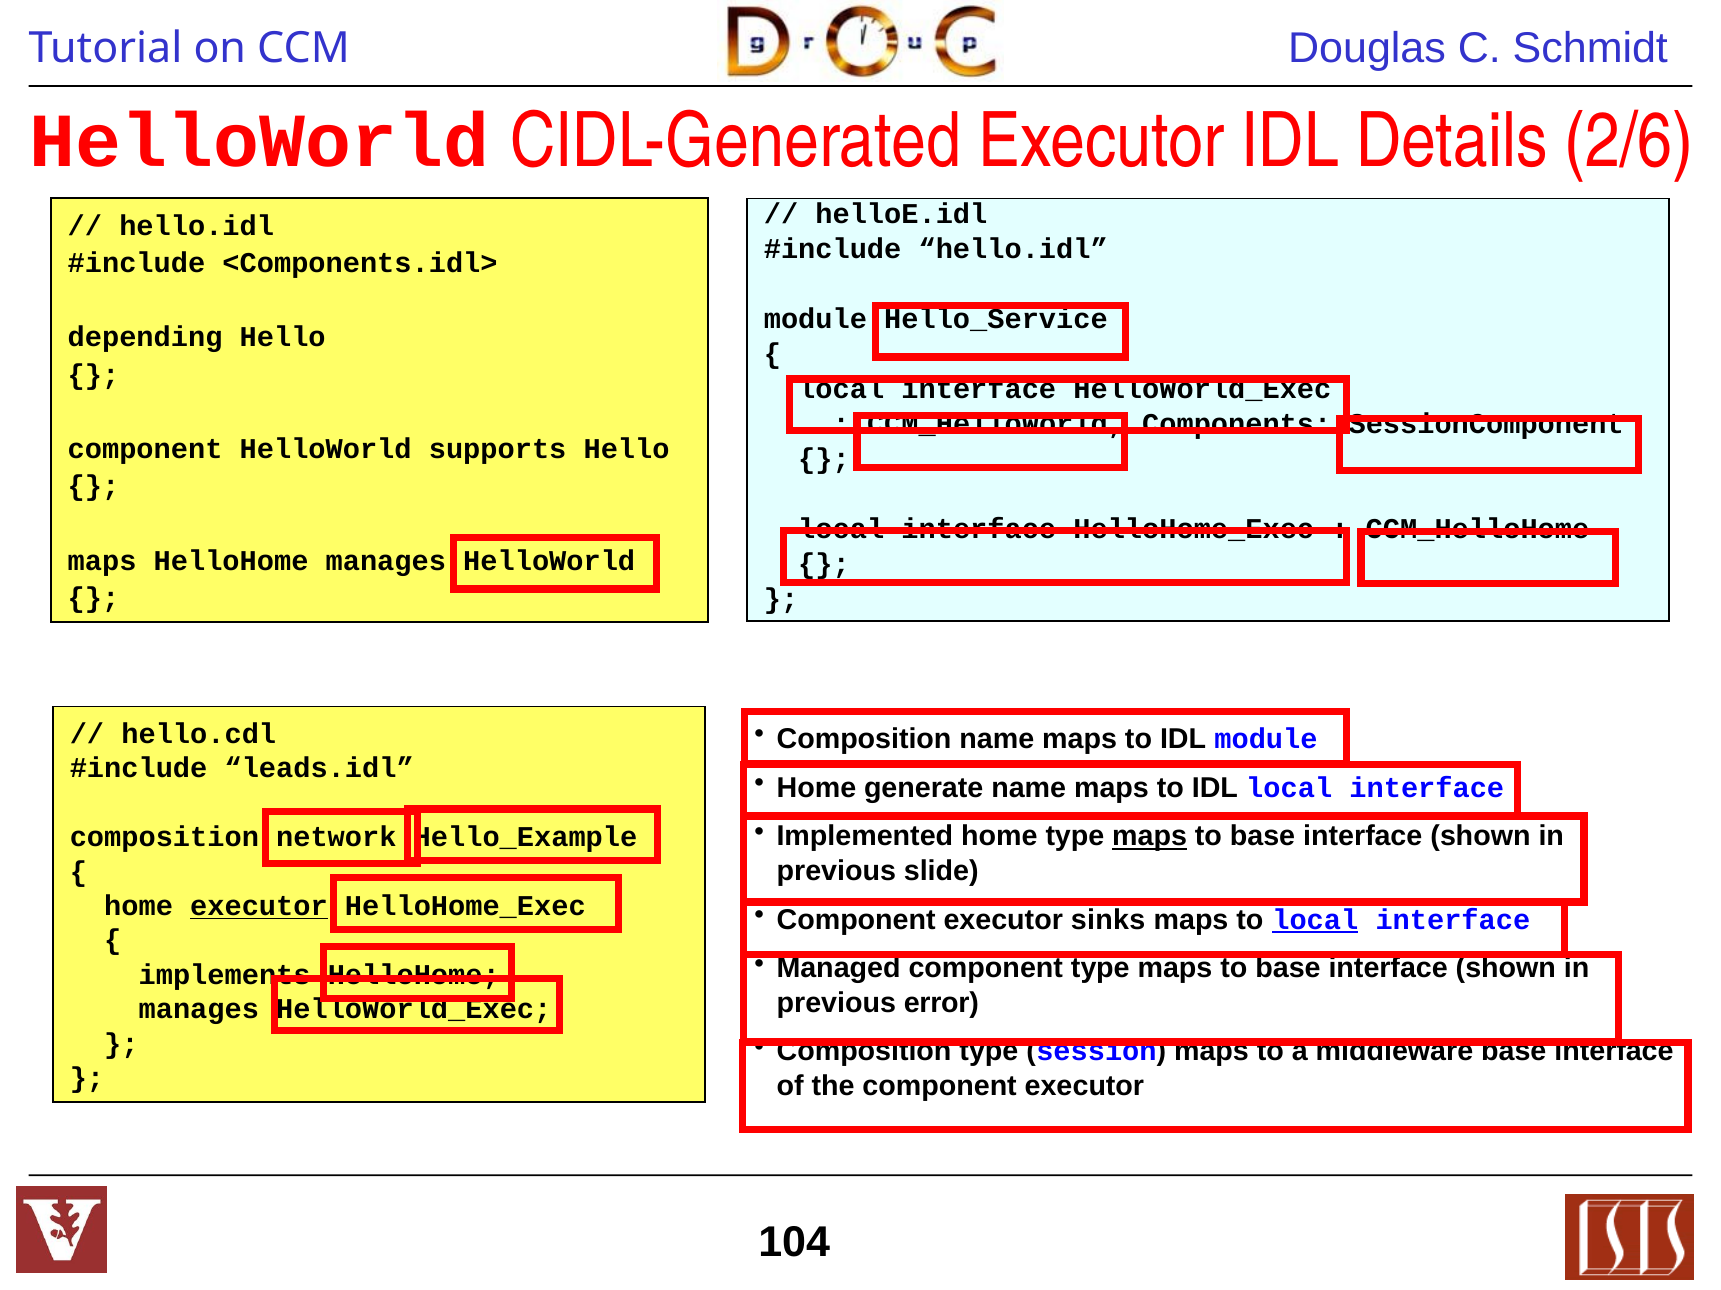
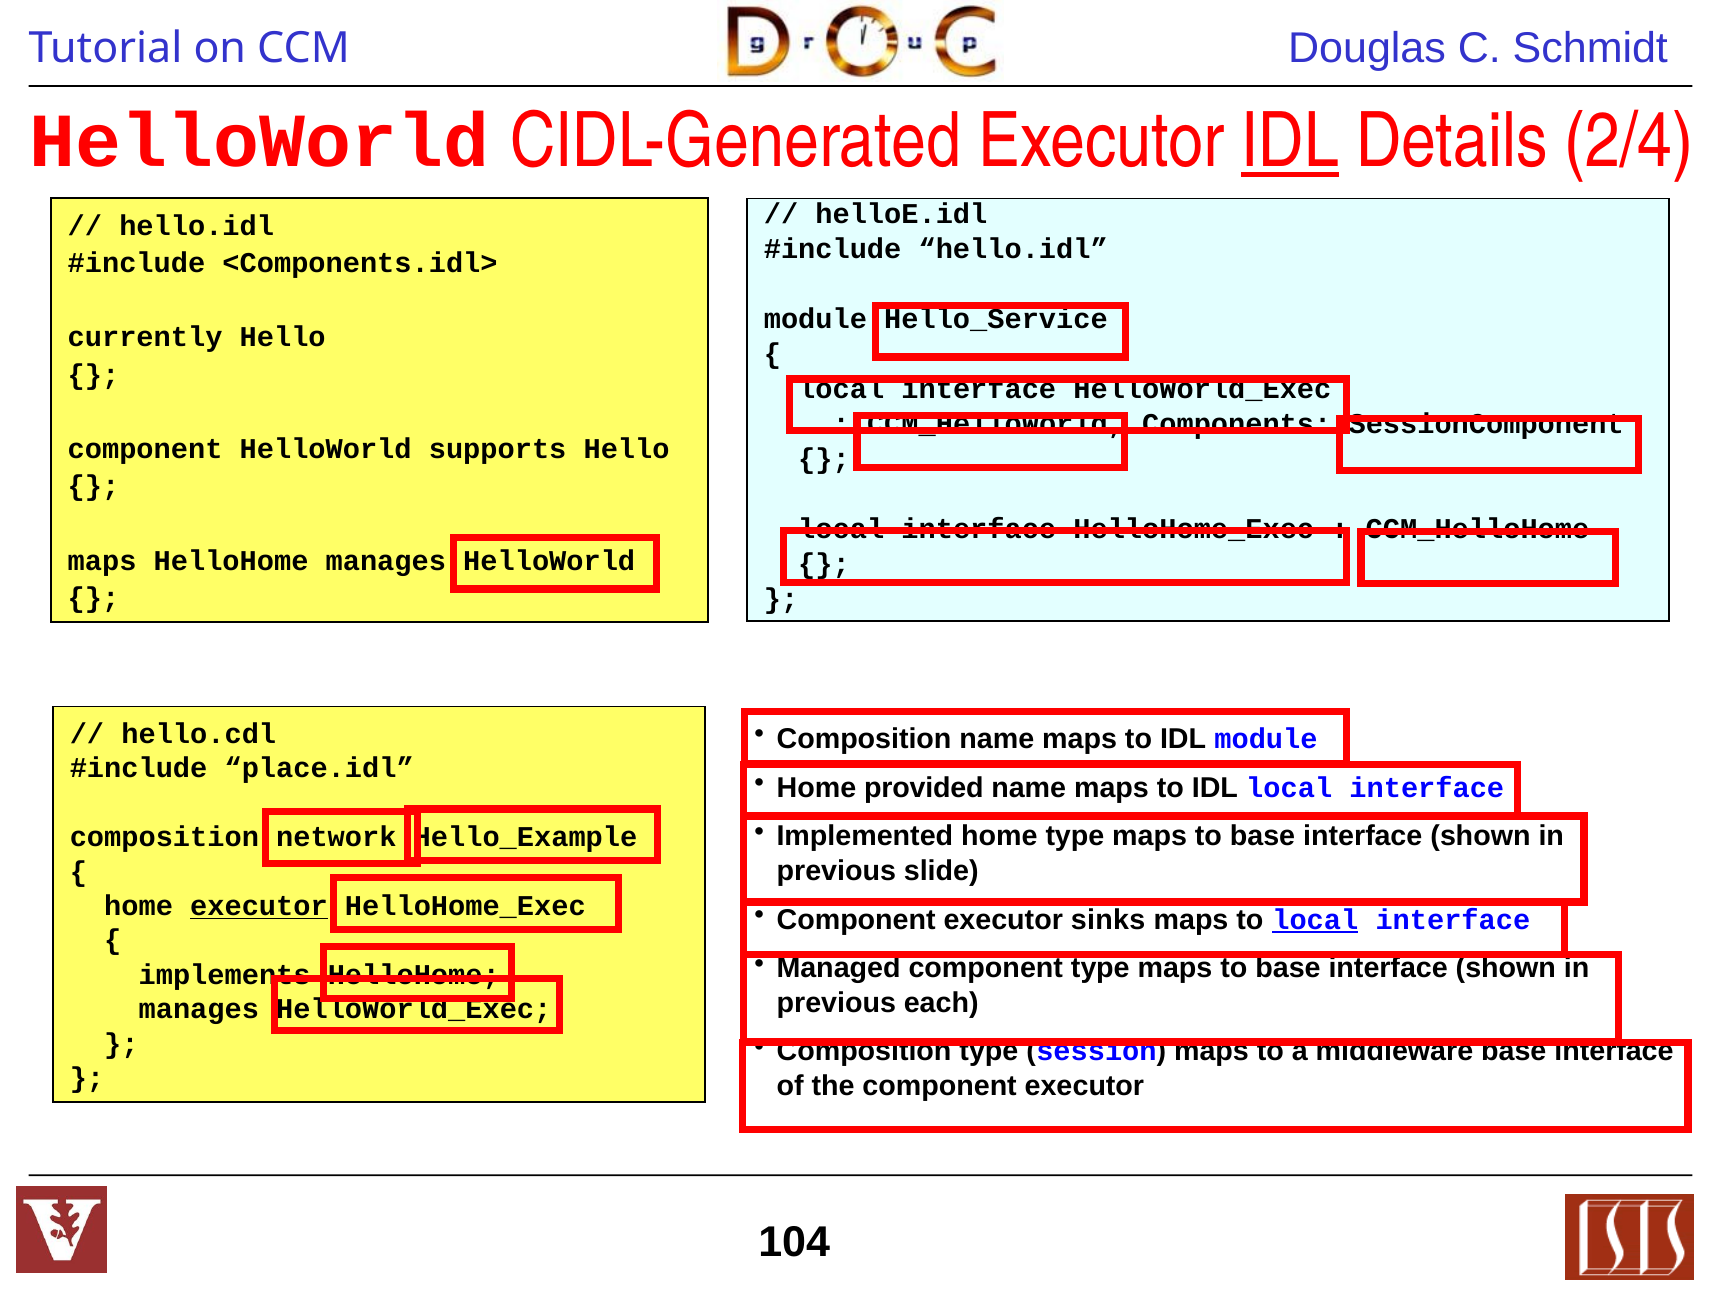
IDL underline: none -> present (1290, 142)
2/6: 2/6 -> 2/4 (1629, 142)
depending: depending -> currently (145, 338)
leads.idl: leads.idl -> place.idl (319, 769)
generate: generate -> provided (924, 788)
maps underline: present -> none (1150, 837)
error: error -> each (941, 1003)
